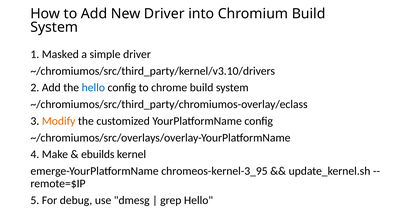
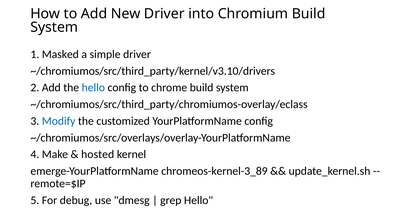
Modify colour: orange -> blue (59, 121)
ebuilds: ebuilds -> hosted (98, 154)
chromeos-kernel-3_95: chromeos-kernel-3_95 -> chromeos-kernel-3_89 (214, 171)
